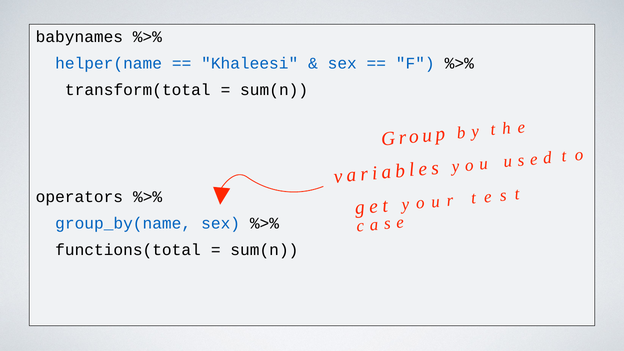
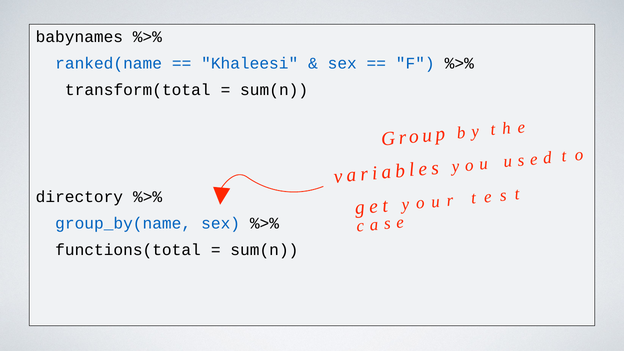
helper(name: helper(name -> ranked(name (109, 63)
operators: operators -> directory (79, 197)
